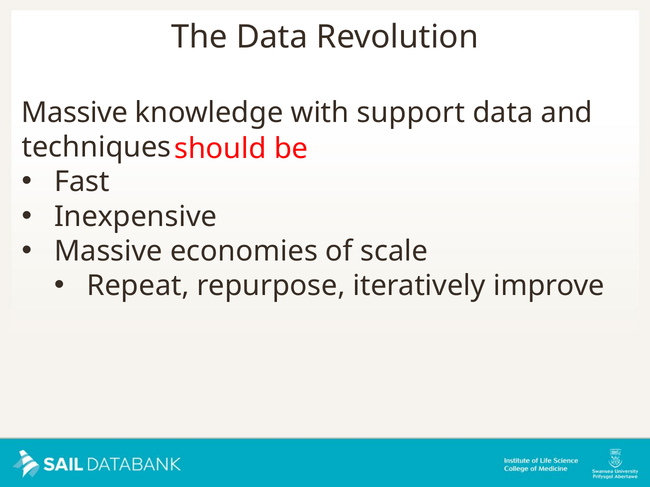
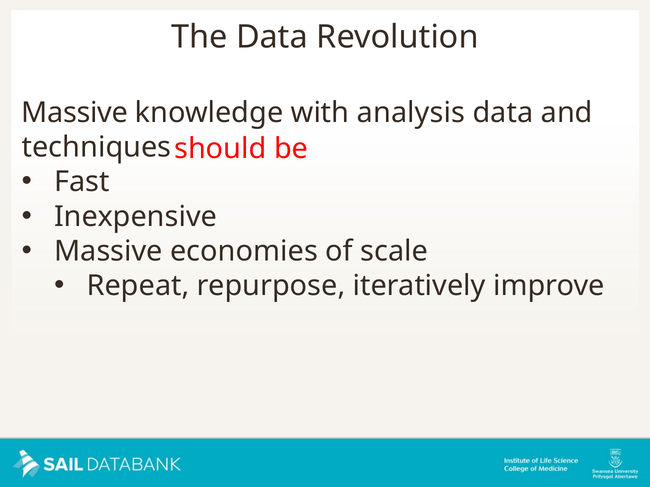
support: support -> analysis (411, 113)
